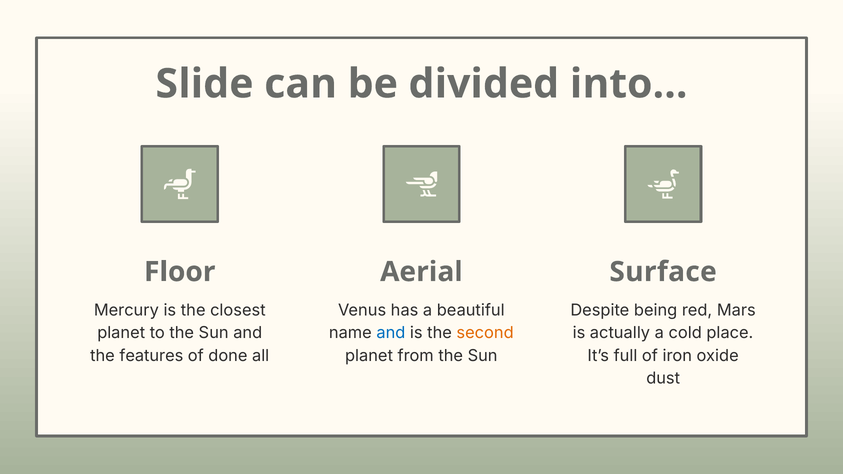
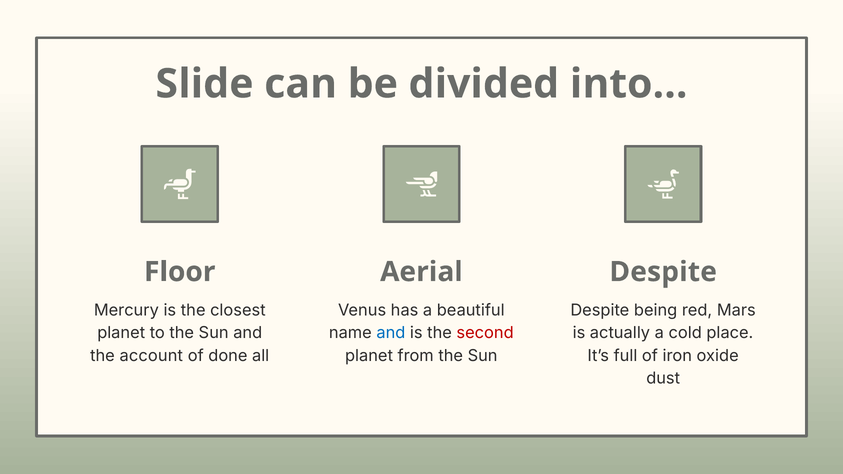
Aerial Surface: Surface -> Despite (663, 272)
second colour: orange -> red (485, 333)
features: features -> account (151, 356)
